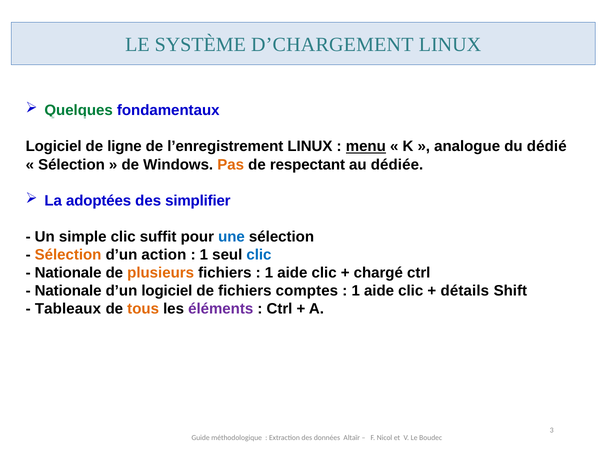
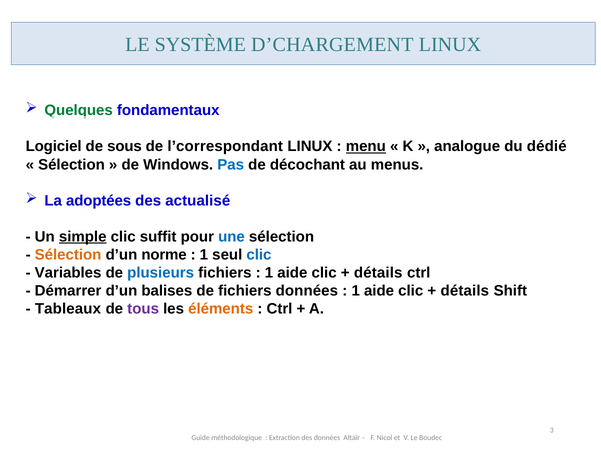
ligne: ligne -> sous (124, 146)
l’enregistrement: l’enregistrement -> l’correspondant (225, 146)
Pas colour: orange -> blue (231, 164)
respectant: respectant -> décochant (307, 164)
dédiée: dédiée -> menus (397, 164)
simplifier: simplifier -> actualisé (198, 201)
simple underline: none -> present (83, 237)
action: action -> norme (164, 255)
Nationale: Nationale -> Variables (68, 273)
plusieurs colour: orange -> blue (161, 273)
chargé: chargé -> détails (378, 273)
Nationale: Nationale -> Démarrer (68, 291)
d’un logiciel: logiciel -> balises (167, 291)
fichiers comptes: comptes -> données (307, 291)
tous colour: orange -> purple (143, 309)
éléments colour: purple -> orange (221, 309)
